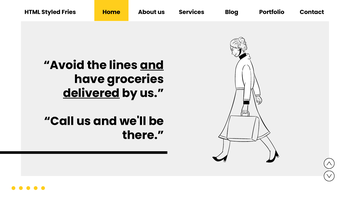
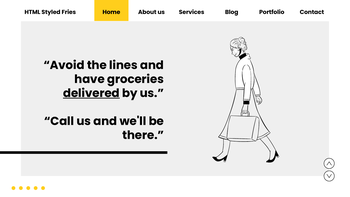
and underline: present -> none (152, 65)
